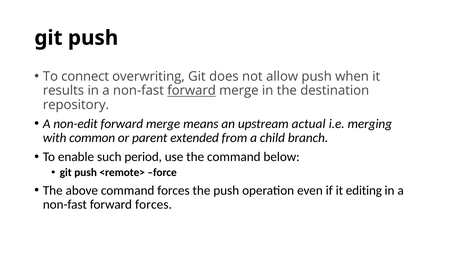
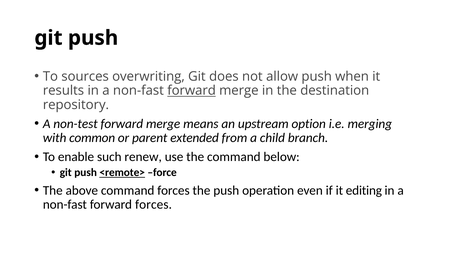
connect: connect -> sources (85, 76)
non-edit: non-edit -> non-test (76, 124)
actual: actual -> option (309, 124)
period: period -> renew (143, 157)
<remote> underline: none -> present (122, 172)
